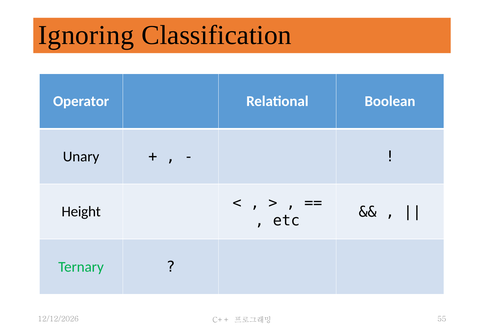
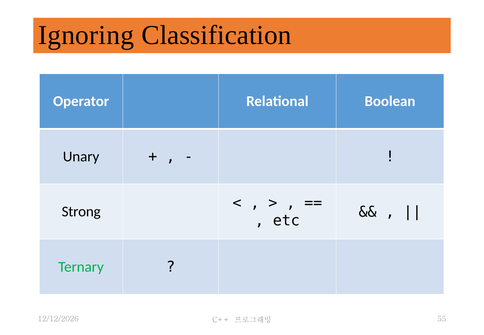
Height: Height -> Strong (81, 212)
